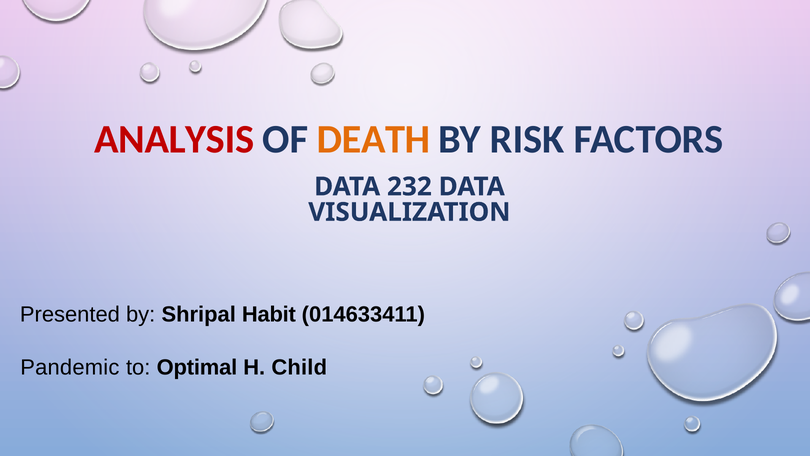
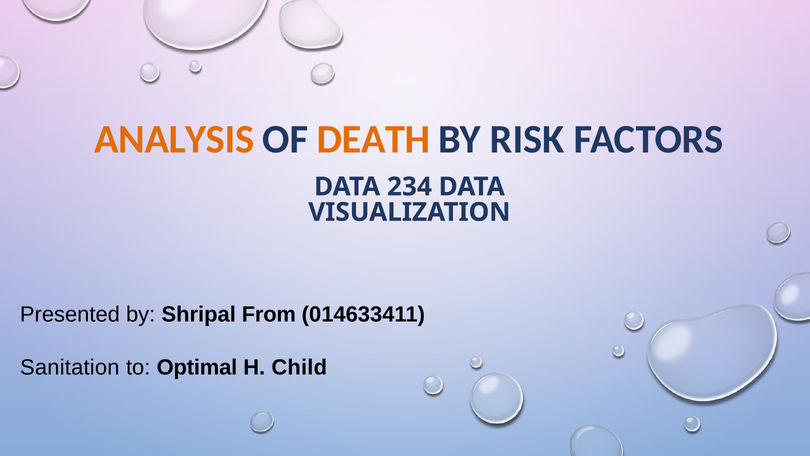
ANALYSIS colour: red -> orange (174, 139)
232: 232 -> 234 (409, 187)
Habit: Habit -> From (269, 314)
Pandemic: Pandemic -> Sanitation (70, 367)
